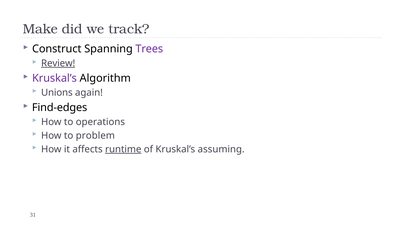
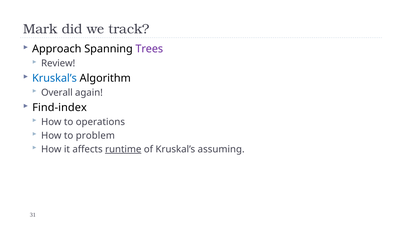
Make: Make -> Mark (40, 29)
Construct: Construct -> Approach (57, 49)
Review underline: present -> none (58, 63)
Kruskal’s colour: purple -> blue (54, 78)
Unions: Unions -> Overall (57, 93)
Find-edges: Find-edges -> Find-index (60, 108)
